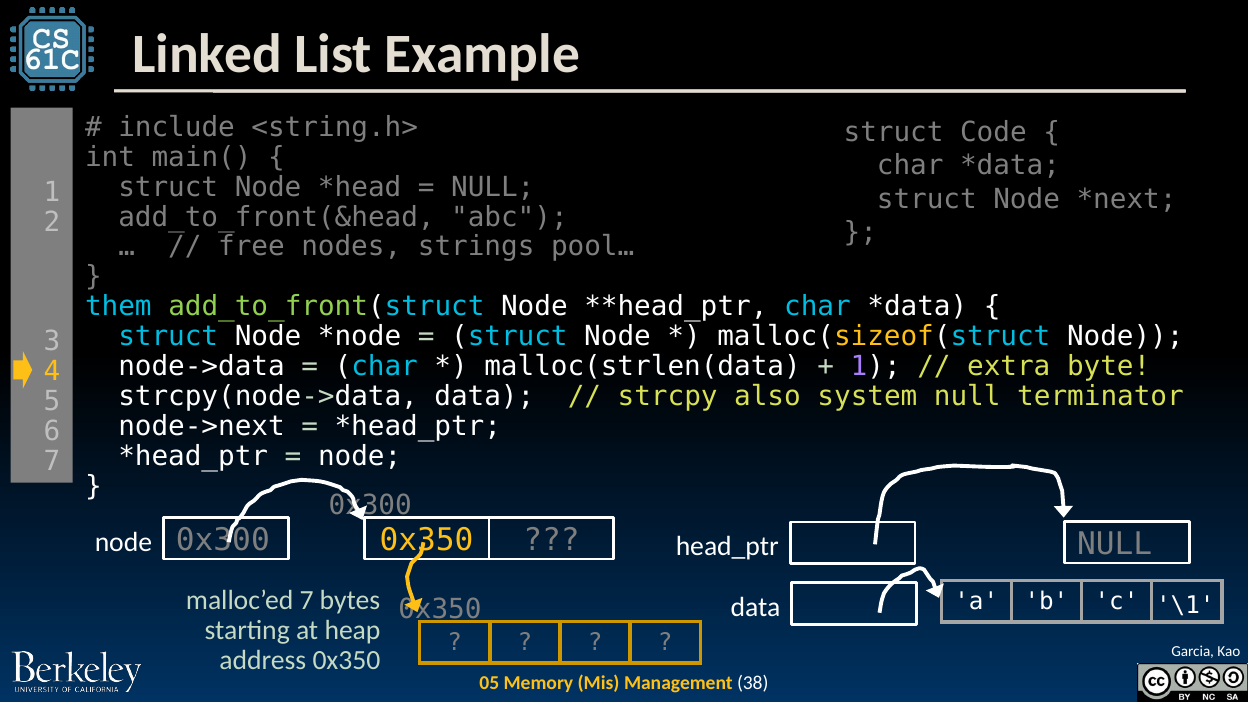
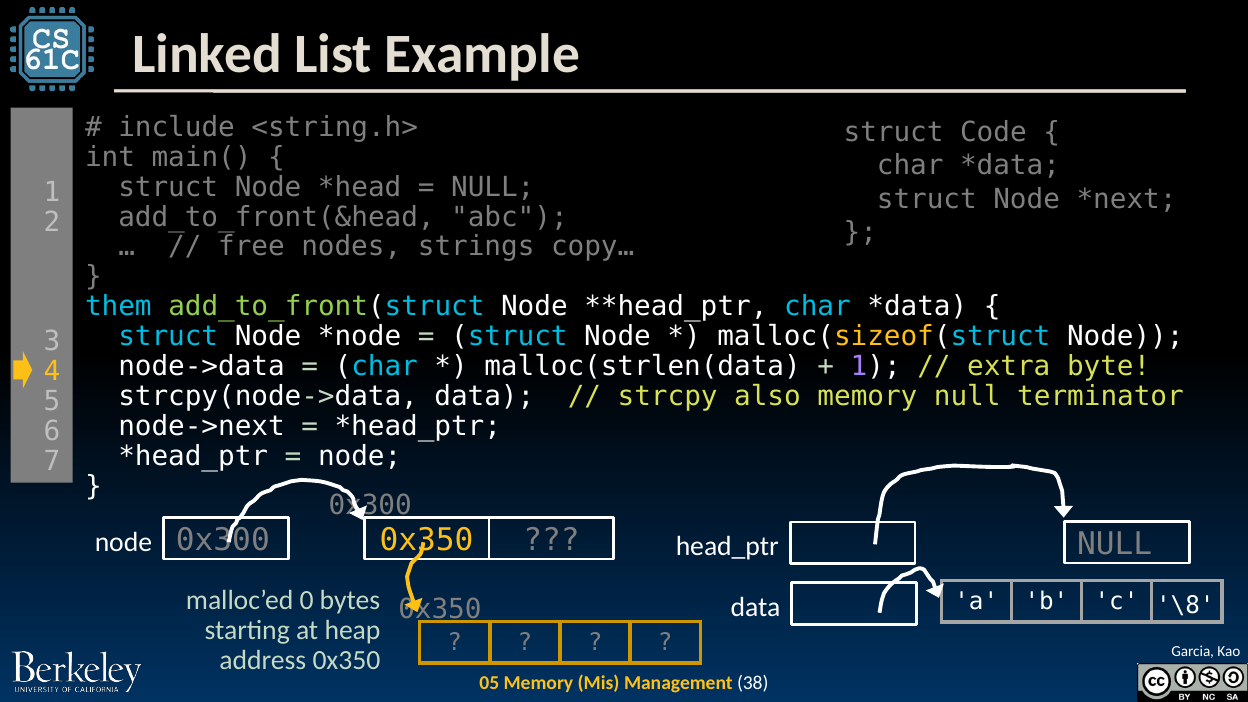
pool…: pool… -> copy… (593, 247)
also system: system -> memory (867, 396)
malloc’ed 7: 7 -> 0 (307, 601)
\1: \1 -> \8 (1185, 605)
